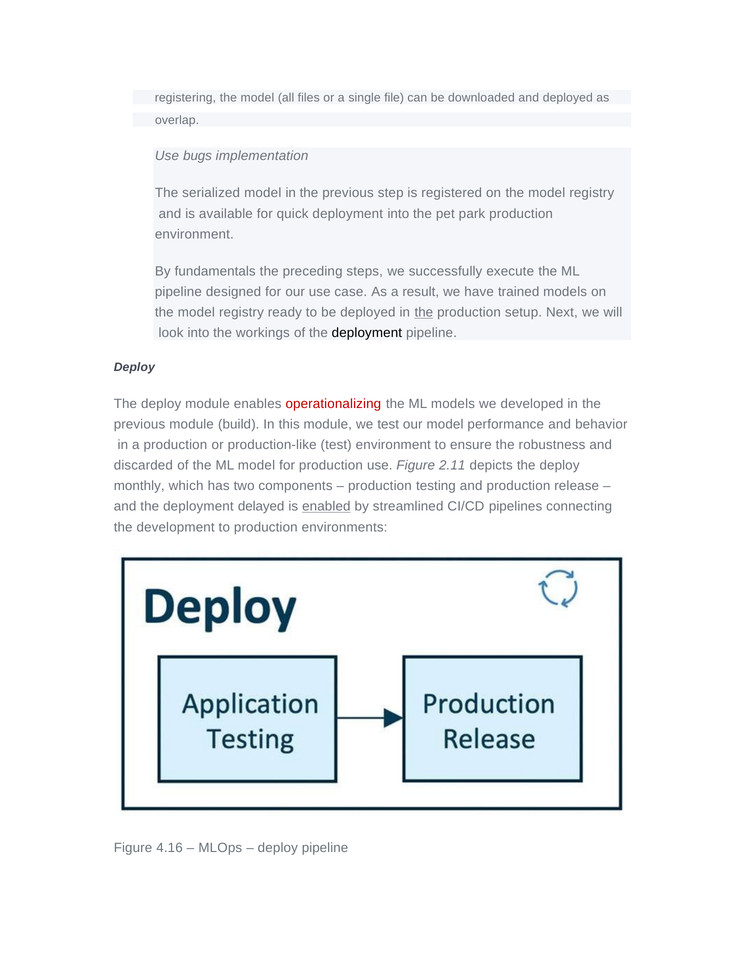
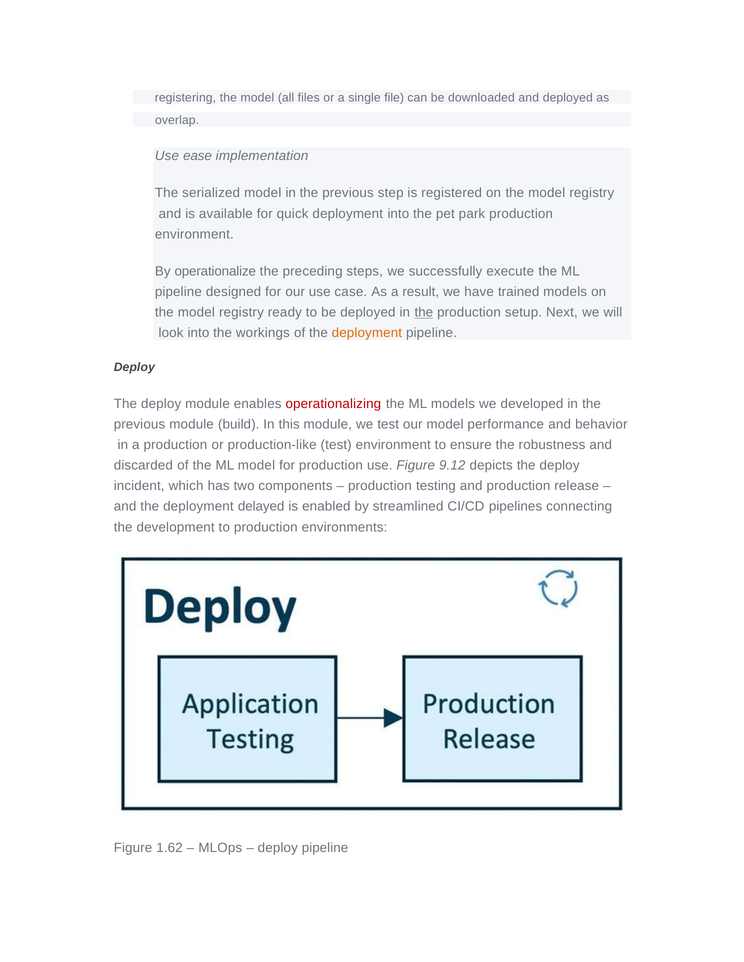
bugs: bugs -> ease (198, 156)
fundamentals: fundamentals -> operationalize (215, 272)
deployment colour: black -> orange (367, 333)
2.11: 2.11 -> 9.12 (452, 466)
monthly: monthly -> incident (139, 486)
enabled underline: present -> none (326, 507)
4.16: 4.16 -> 1.62 (170, 849)
